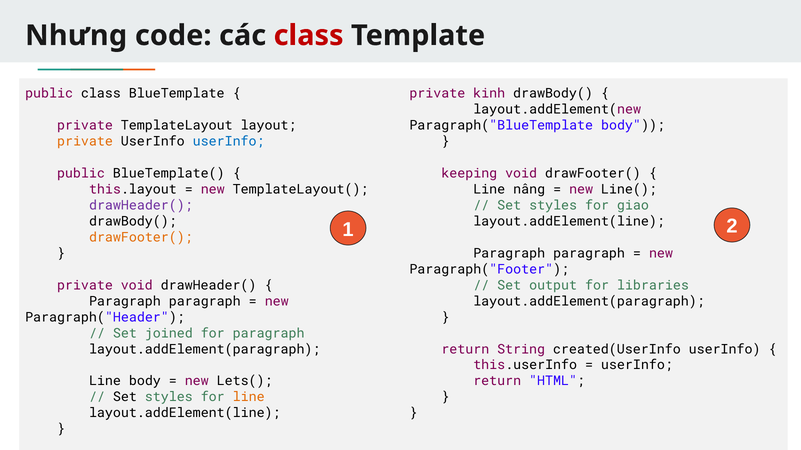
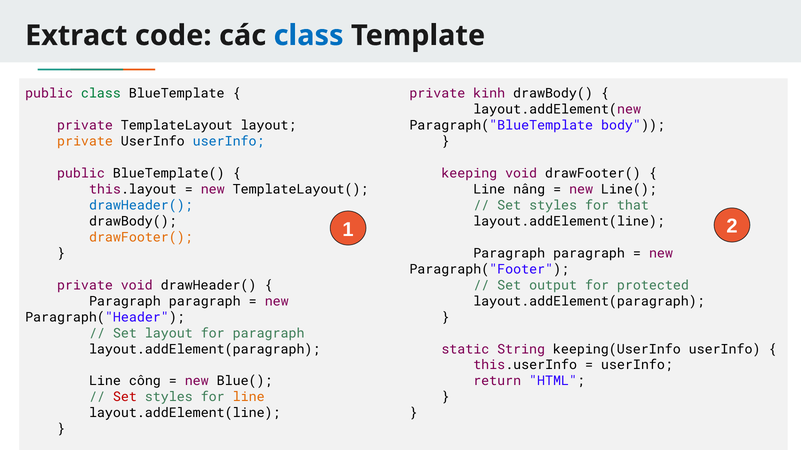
Nhưng: Nhưng -> Extract (76, 36)
class colour: red -> blue (309, 36)
class colour: black -> green (101, 93)
drawHeader( colour: purple -> blue (141, 205)
giao: giao -> that (633, 205)
libraries: libraries -> protected (653, 285)
Set joined: joined -> layout (169, 334)
return: return -> static (465, 350)
created(UserInfo: created(UserInfo -> keeping(UserInfo (617, 350)
Line body: body -> công (145, 382)
Lets(: Lets( -> Blue( (245, 382)
Set colour: black -> red (125, 398)
